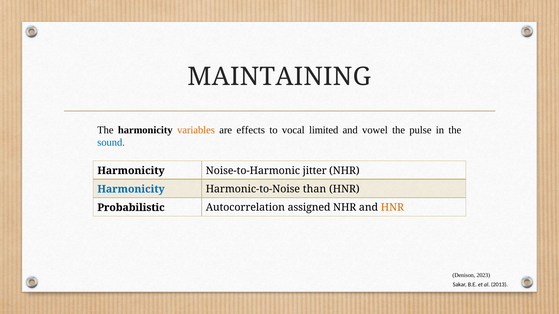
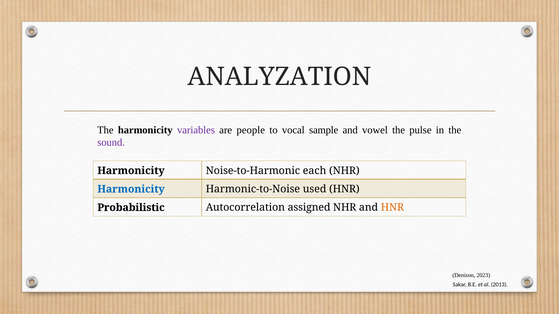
MAINTAINING: MAINTAINING -> ANALYZATION (279, 77)
variables colour: orange -> purple (196, 130)
effects: effects -> people (251, 130)
limited: limited -> sample (324, 130)
sound colour: blue -> purple (111, 143)
jitter: jitter -> each (315, 171)
than: than -> used (315, 189)
